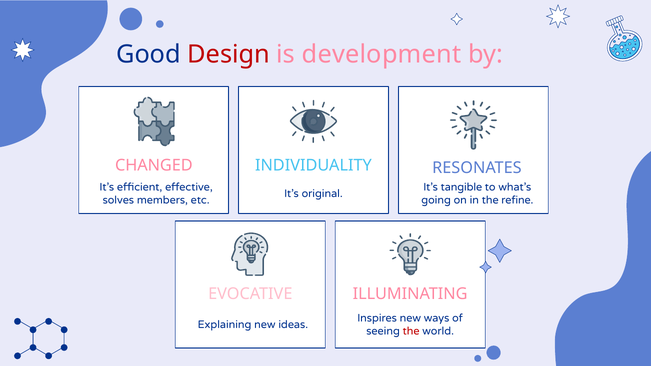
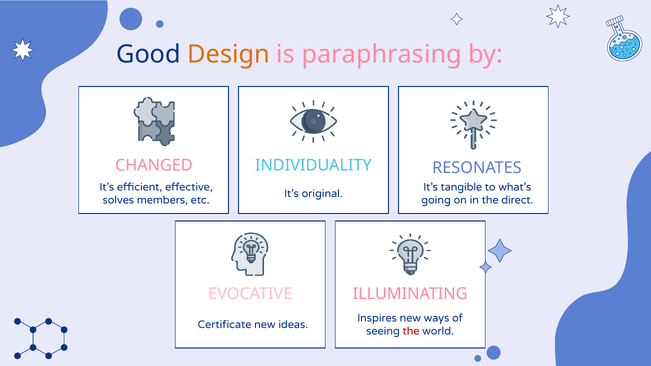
Design colour: red -> orange (229, 54)
development: development -> paraphrasing (382, 54)
refine: refine -> direct (517, 200)
Explaining: Explaining -> Certificate (225, 325)
